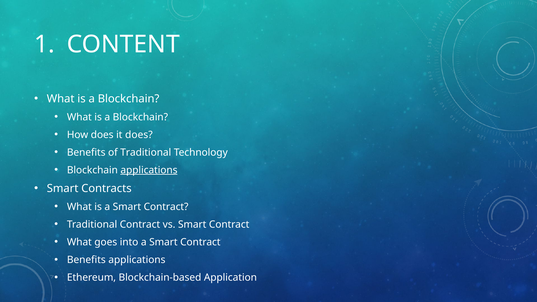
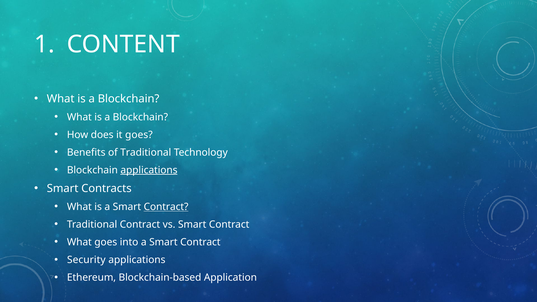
it does: does -> goes (139, 135)
Contract underline: none -> present (166, 207)
Benefits: Benefits -> Security (86, 260)
